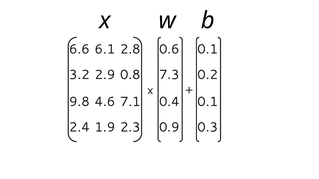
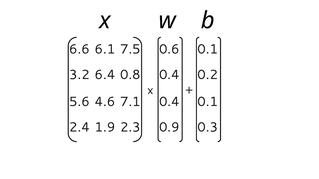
2.8: 2.8 -> 7.5 (130, 49)
2.9: 2.9 -> 6.4 (105, 75)
7.3: 7.3 -> 0.4 (169, 75)
9.8: 9.8 -> 5.6 (79, 102)
